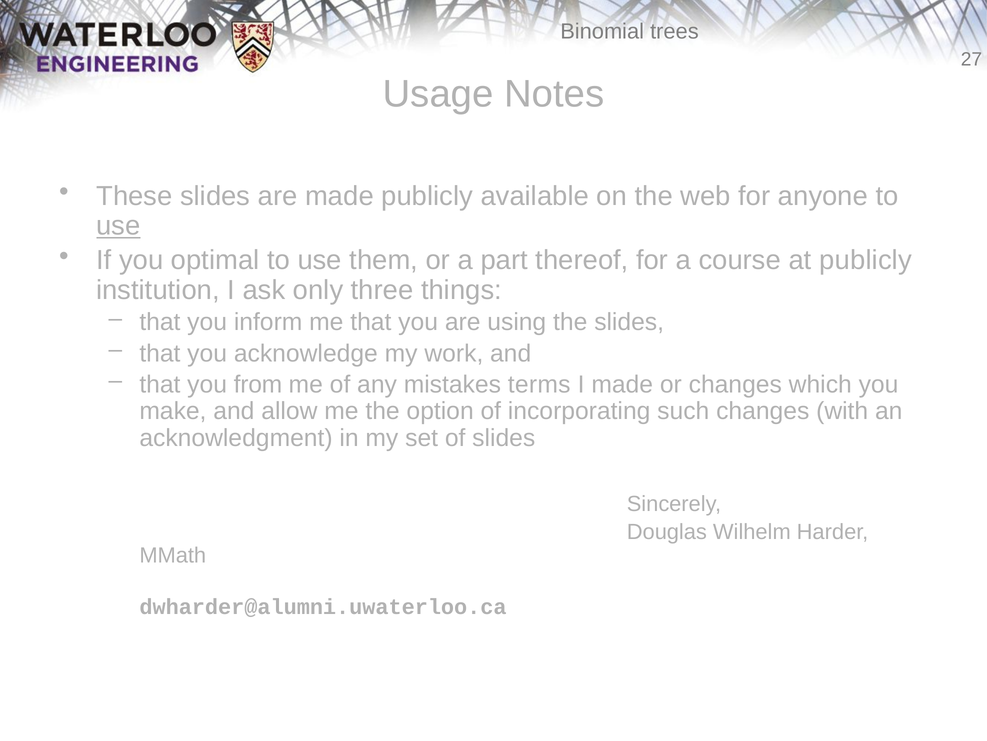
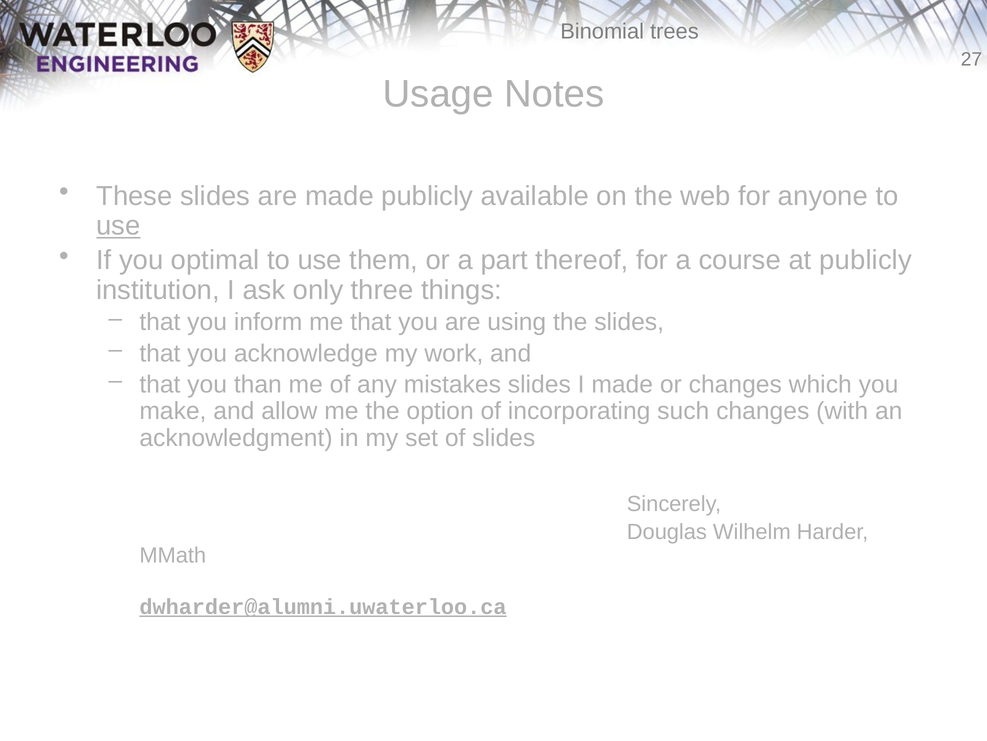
from: from -> than (258, 384)
mistakes terms: terms -> slides (539, 384)
dwharder@alumni.uwaterloo.ca underline: none -> present (323, 606)
